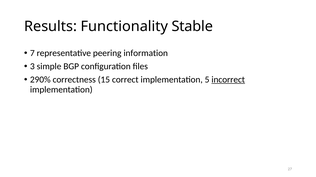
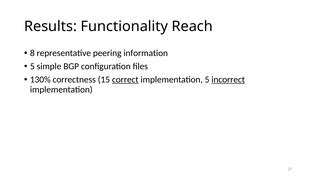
Stable: Stable -> Reach (192, 27)
7: 7 -> 8 (32, 53)
3: 3 -> 5 (32, 67)
290%: 290% -> 130% (40, 80)
correct underline: none -> present (125, 80)
